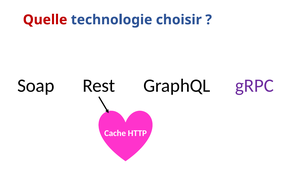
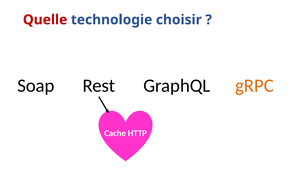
gRPC colour: purple -> orange (254, 86)
